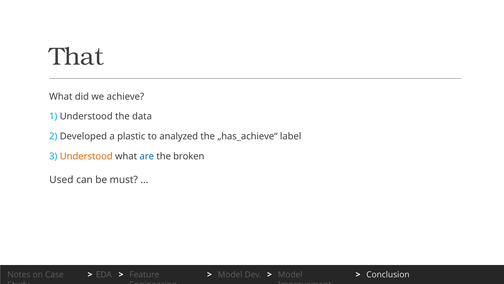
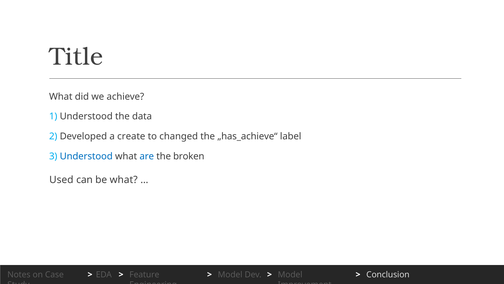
That: That -> Title (76, 56)
plastic: plastic -> create (131, 136)
analyzed: analyzed -> changed (179, 136)
Understood colour: orange -> blue (86, 156)
be must: must -> what (124, 180)
